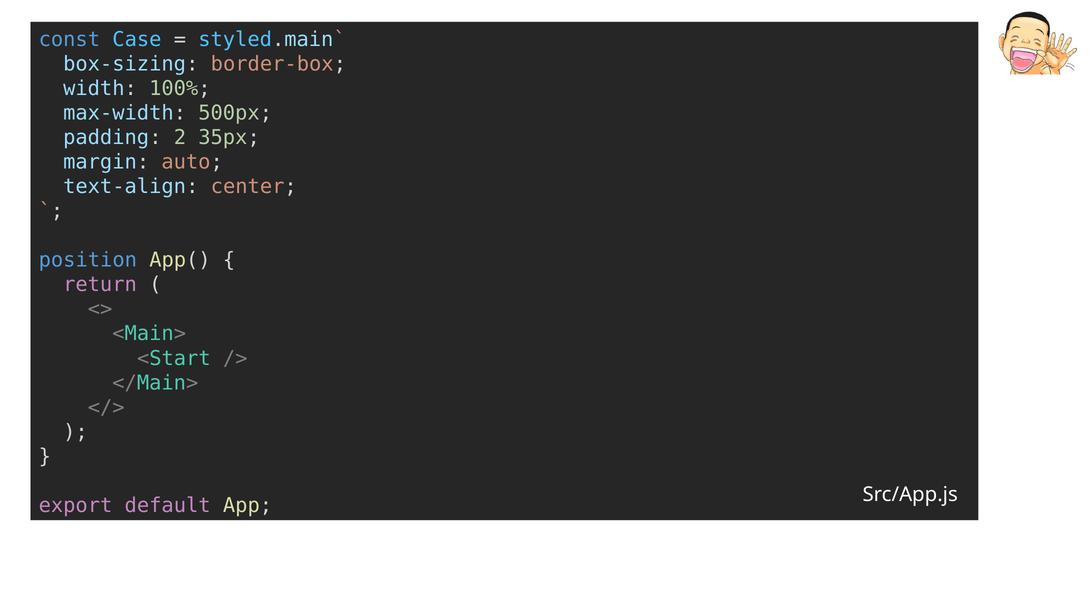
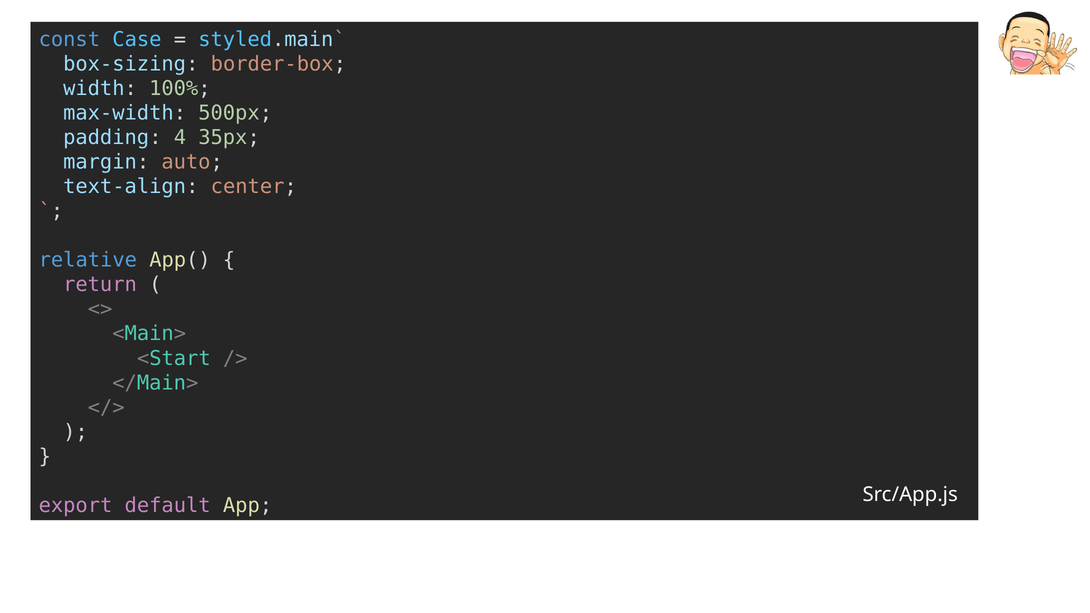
2: 2 -> 4 (180, 138)
position: position -> relative (88, 260)
